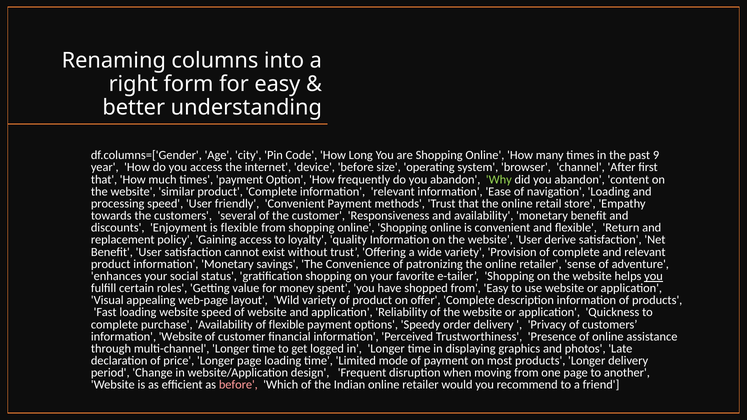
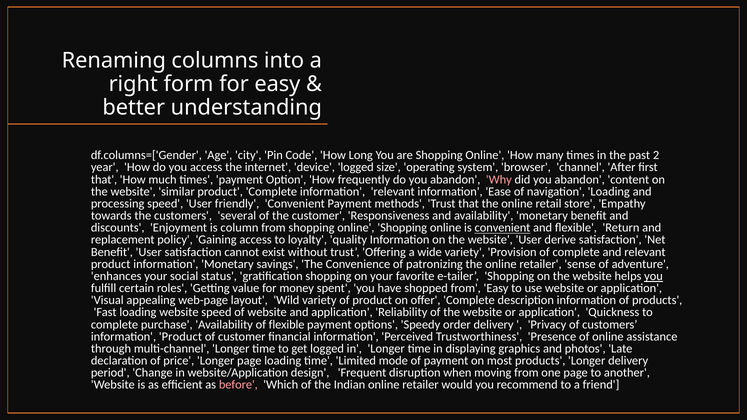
9: 9 -> 2 (656, 155)
device before: before -> logged (356, 167)
Why colour: light green -> pink (499, 180)
is flexible: flexible -> column (239, 228)
convenient underline: none -> present (503, 228)
information Website: Website -> Product (180, 337)
